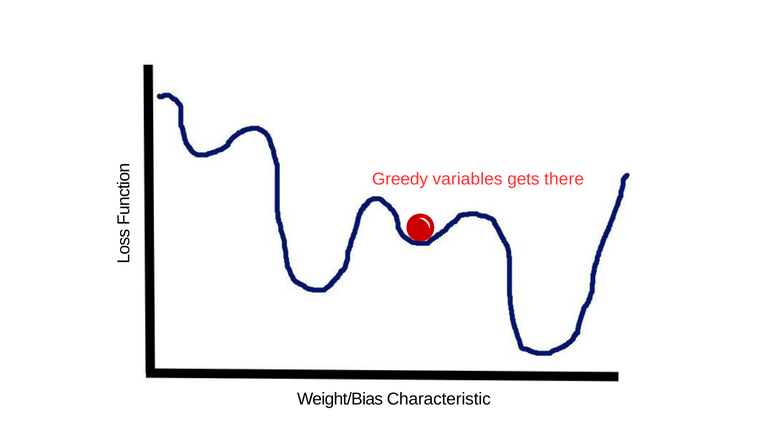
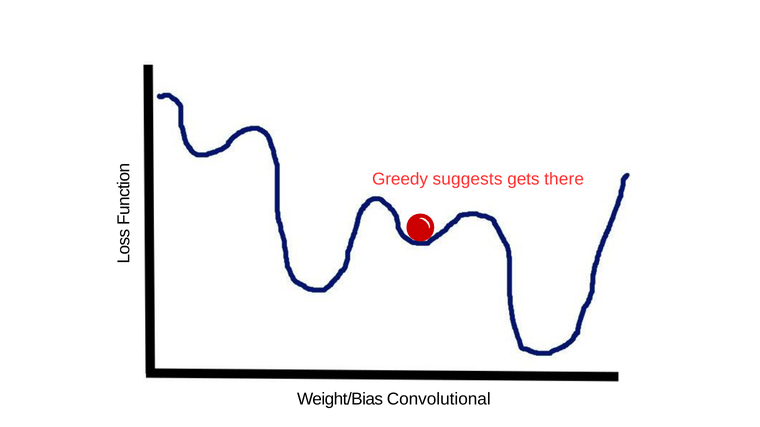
variables: variables -> suggests (468, 179)
Characteristic: Characteristic -> Convolutional (439, 400)
